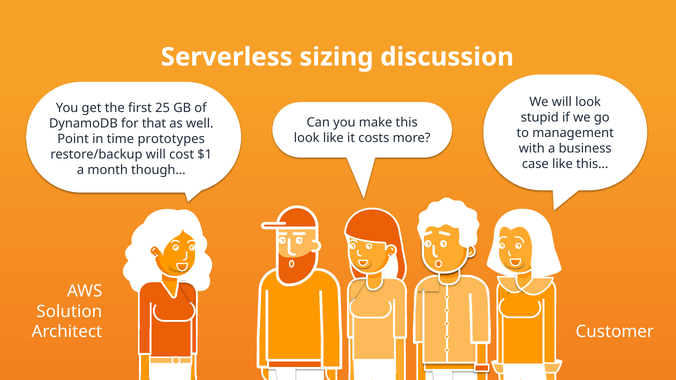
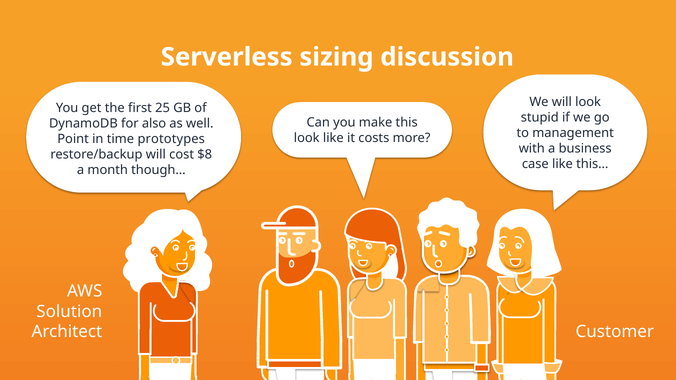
that: that -> also (154, 124)
$1: $1 -> $8 (205, 155)
